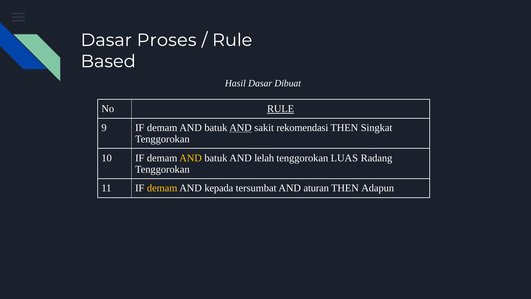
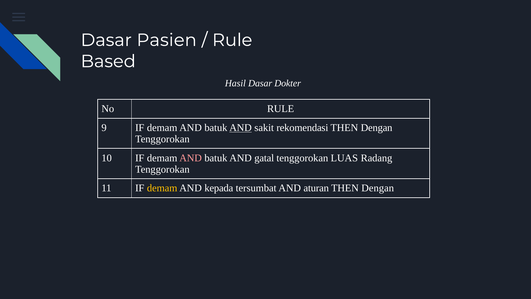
Proses: Proses -> Pasien (167, 40)
Dibuat: Dibuat -> Dokter (288, 83)
RULE underline: present -> none (281, 109)
Singkat: Singkat -> Dengan (377, 128)
AND colour: yellow -> pink (191, 158)
lelah: lelah -> gatal (264, 158)
Adapun: Adapun -> Dengan (378, 188)
